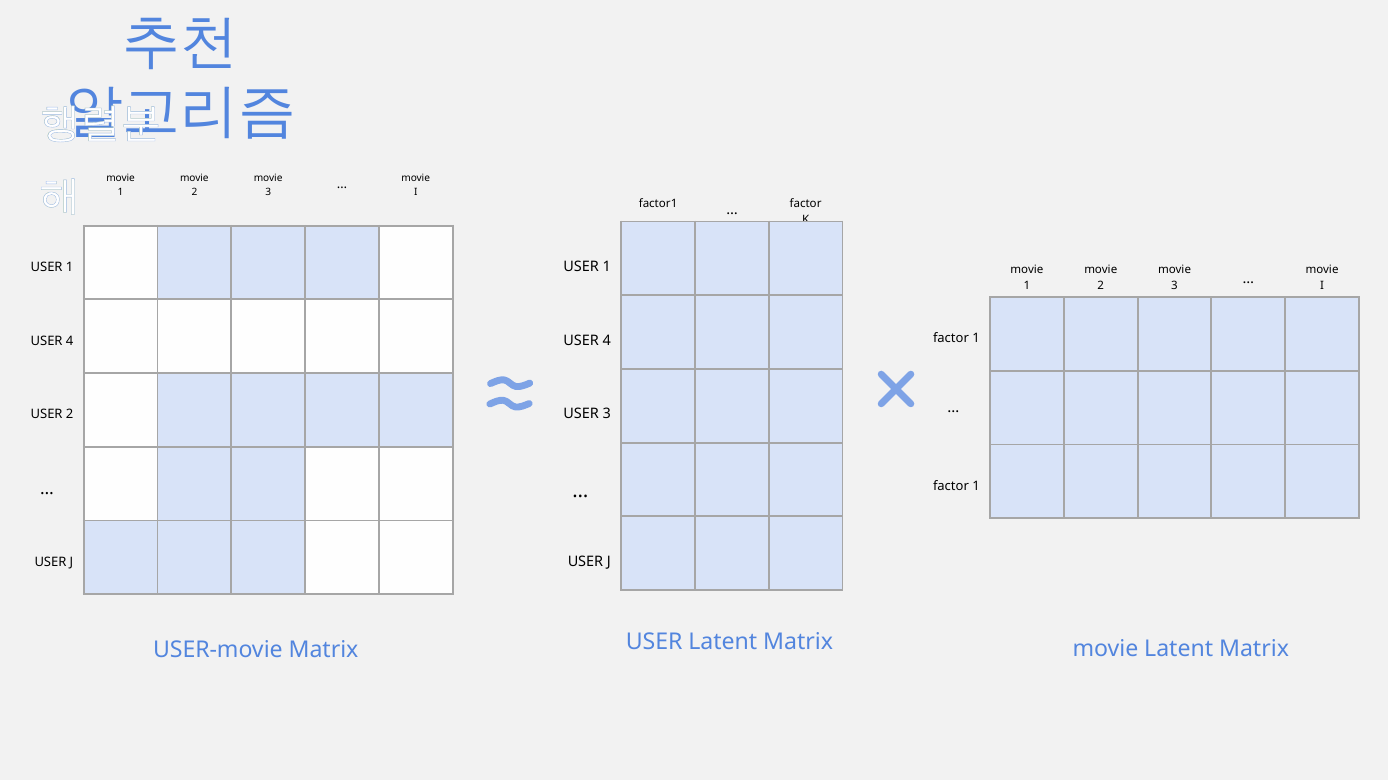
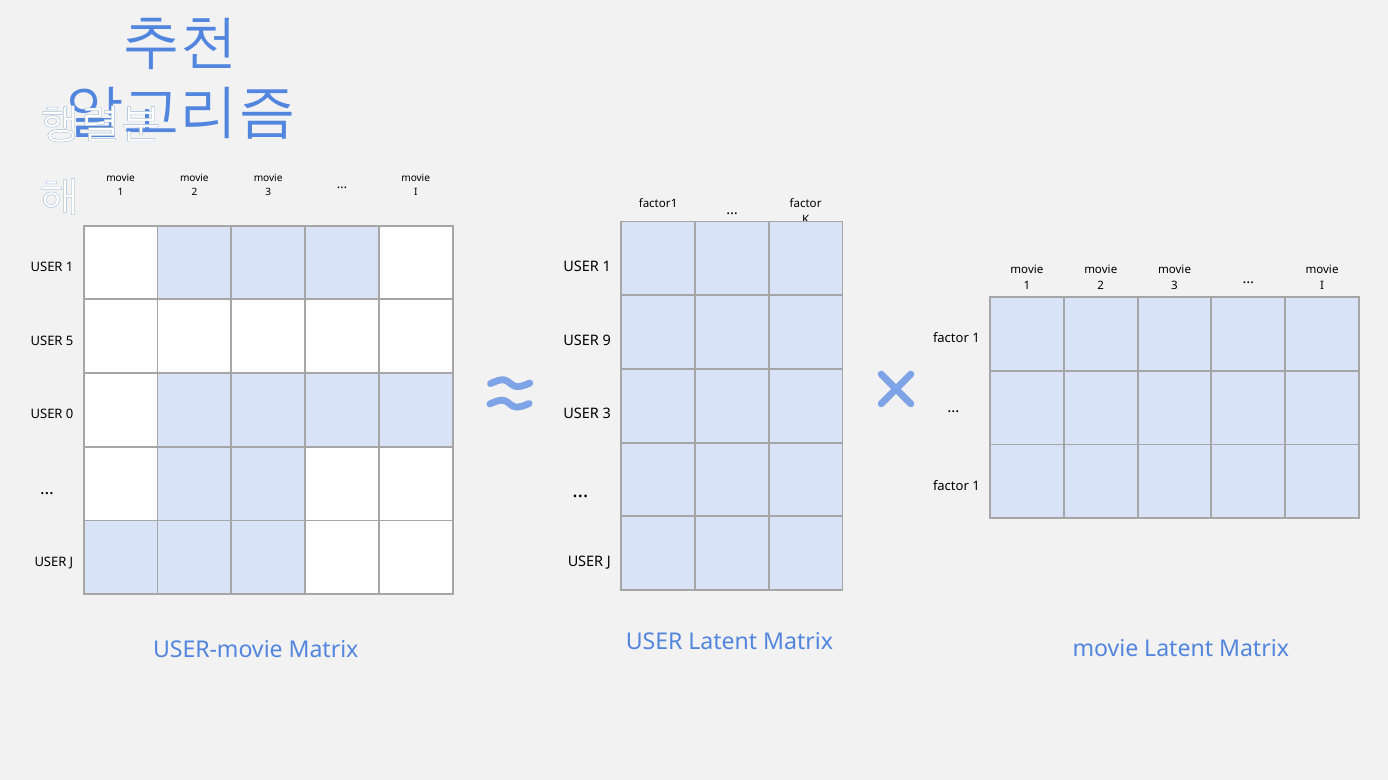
4: 4 -> 9 (607, 341)
4: 4 -> 5 (70, 341)
USER 2: 2 -> 0 (70, 415)
